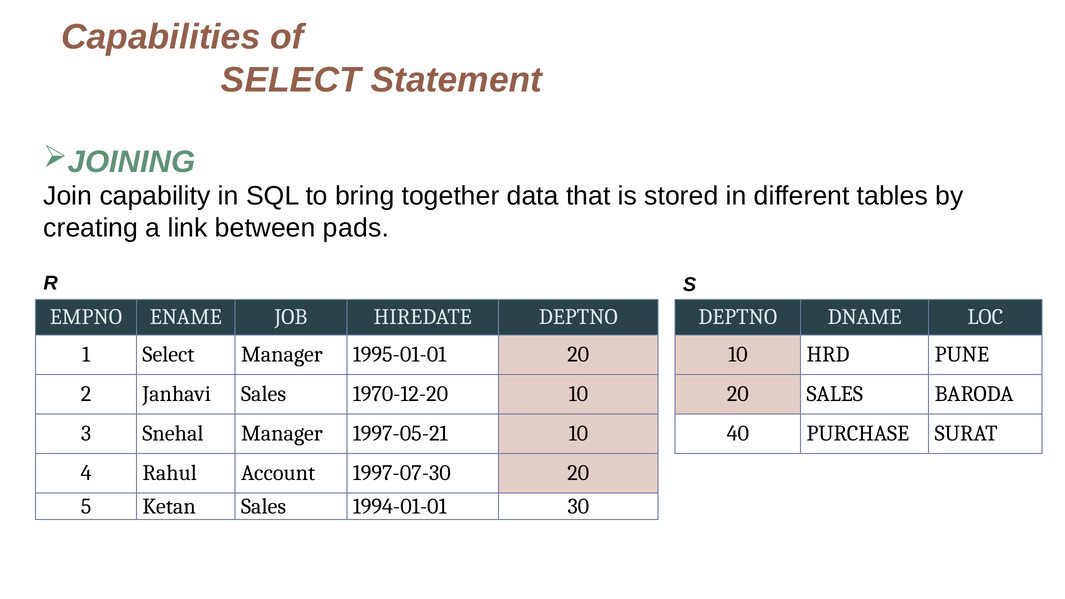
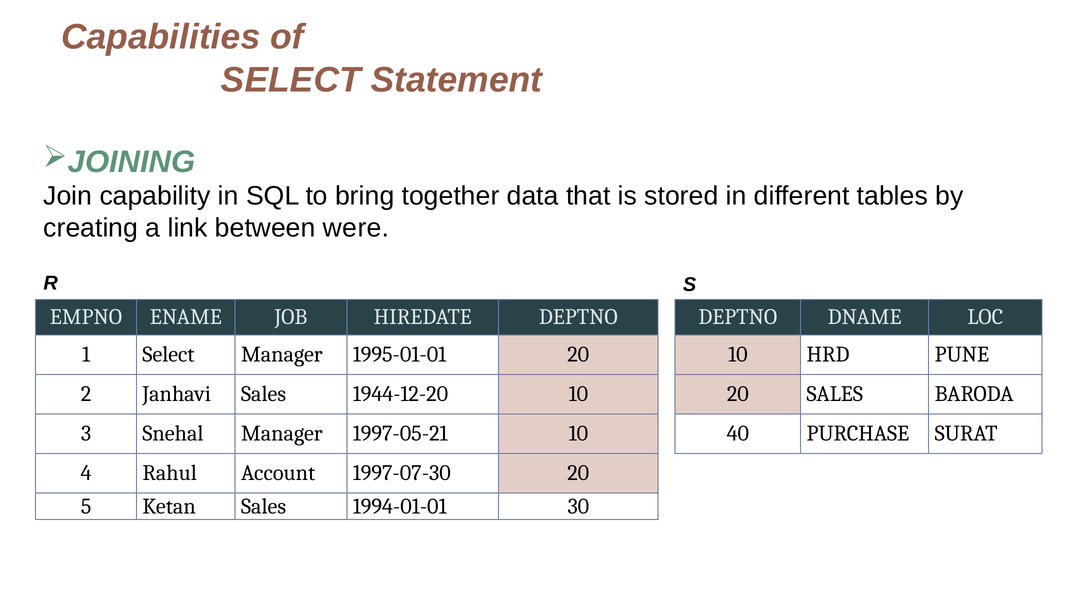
pads: pads -> were (356, 228)
1970-12-20: 1970-12-20 -> 1944-12-20 (400, 394)
